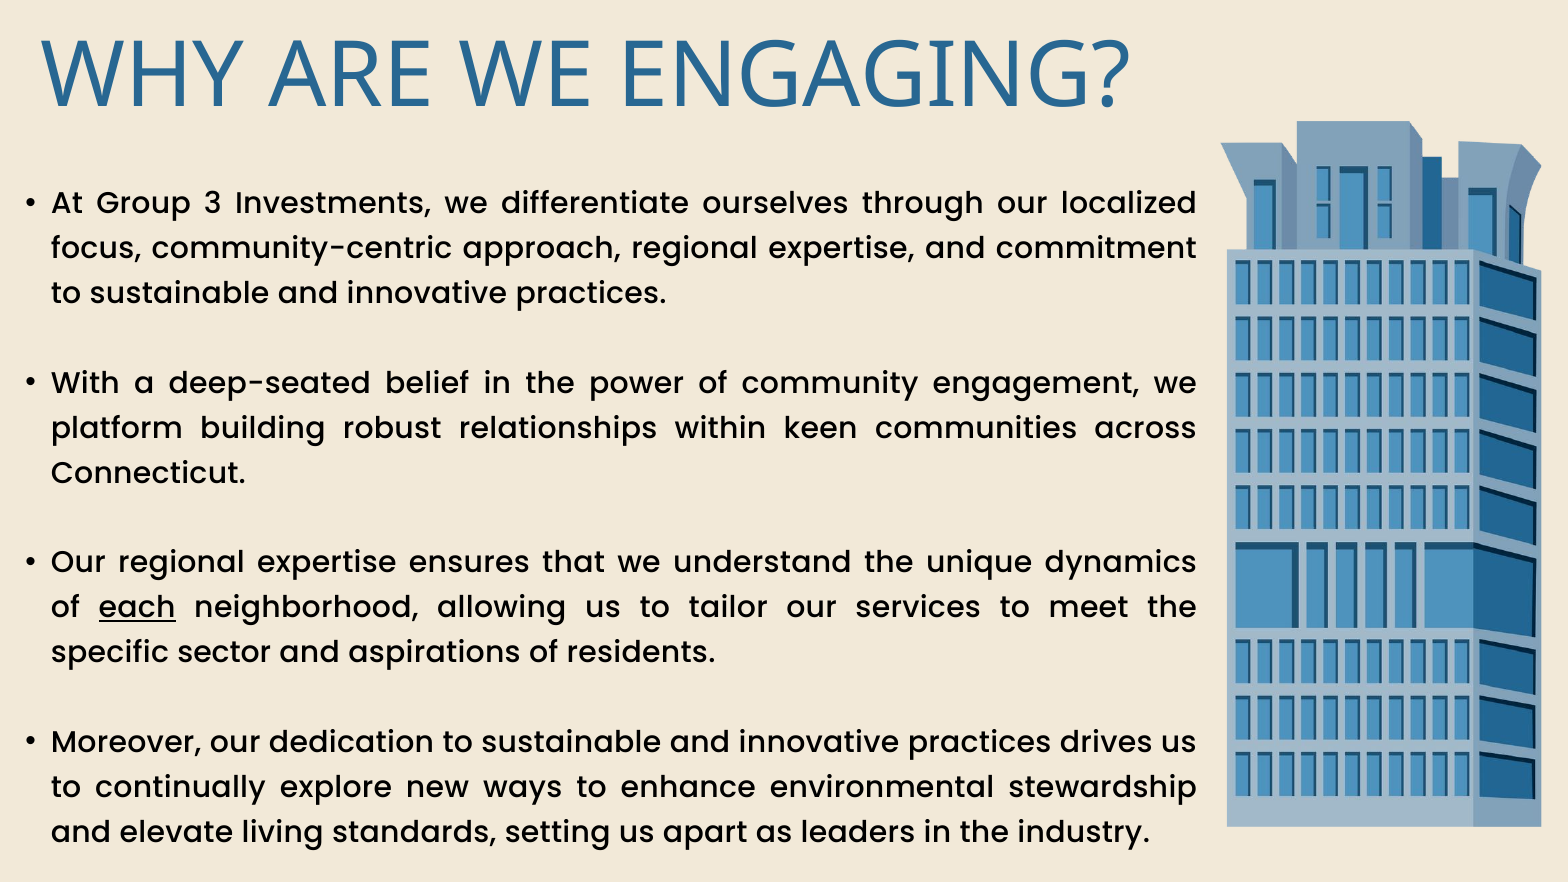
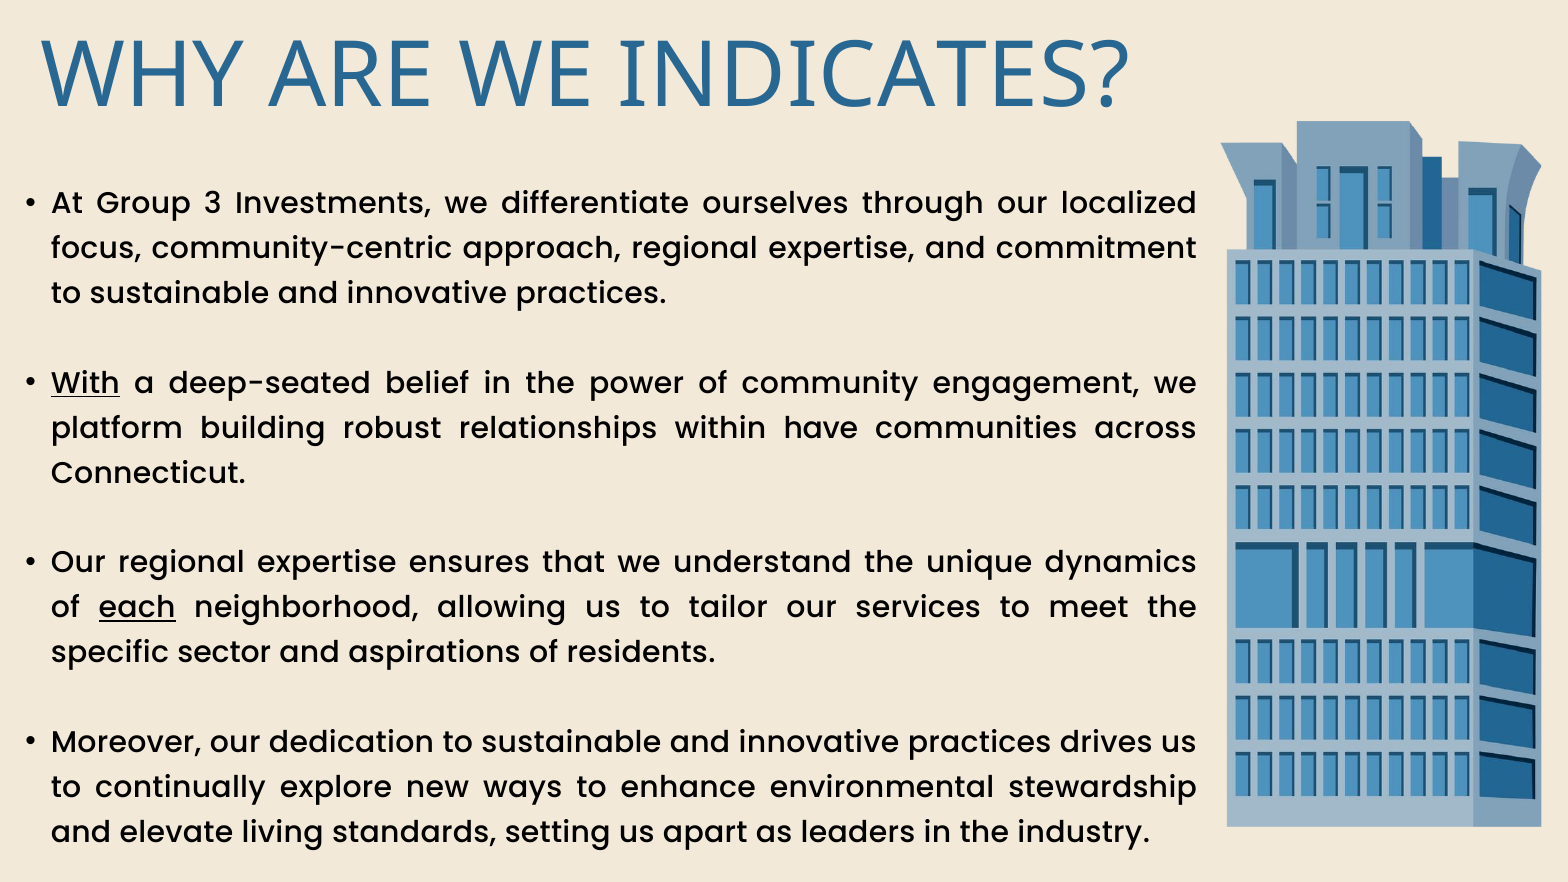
ENGAGING: ENGAGING -> INDICATES (874, 76)
With underline: none -> present (85, 384)
keen: keen -> have (821, 428)
